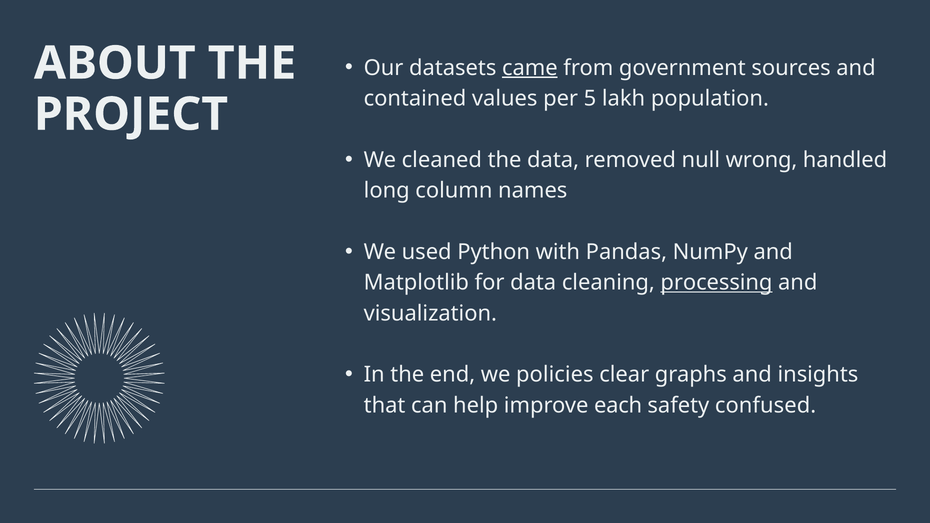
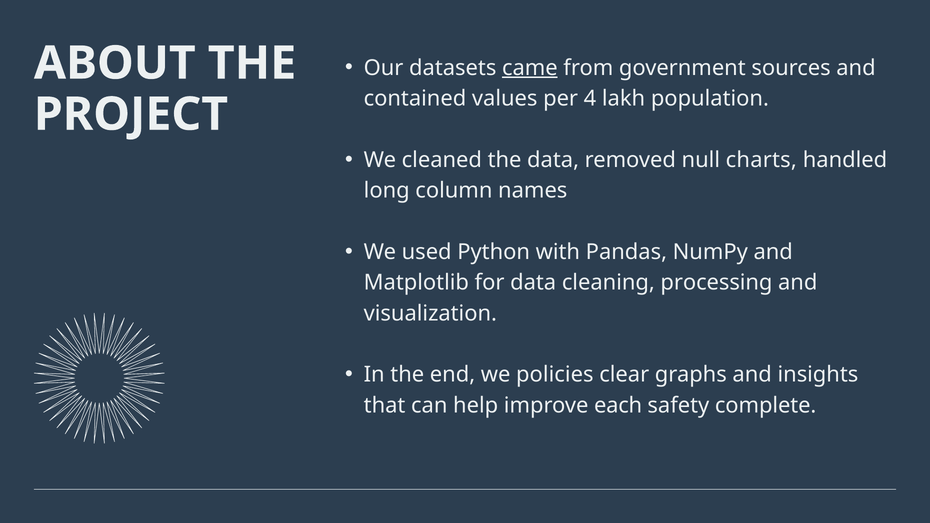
5: 5 -> 4 (590, 99)
wrong: wrong -> charts (761, 160)
processing underline: present -> none (716, 283)
confused: confused -> complete (766, 405)
